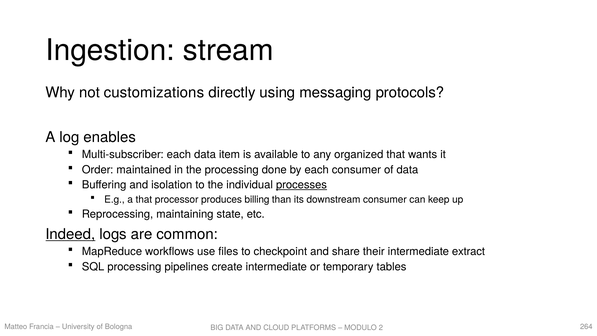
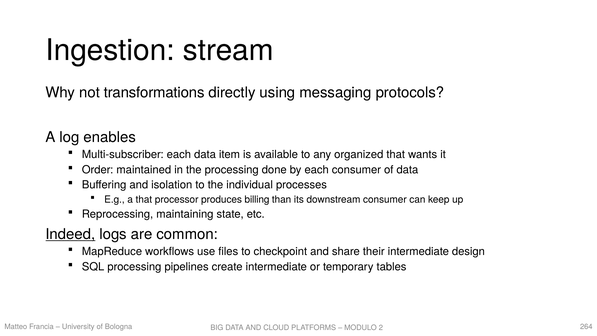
customizations: customizations -> transformations (154, 93)
processes underline: present -> none (301, 185)
extract: extract -> design (468, 251)
